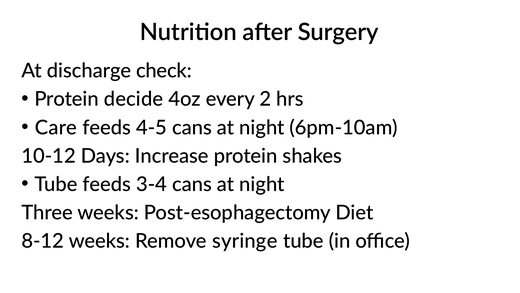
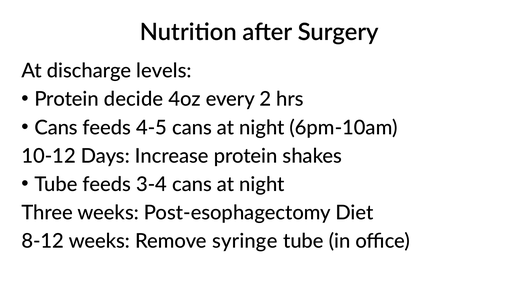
check: check -> levels (164, 71)
Care: Care -> Cans (56, 127)
